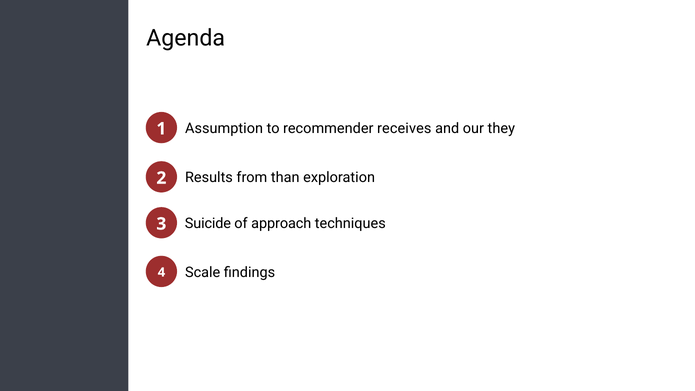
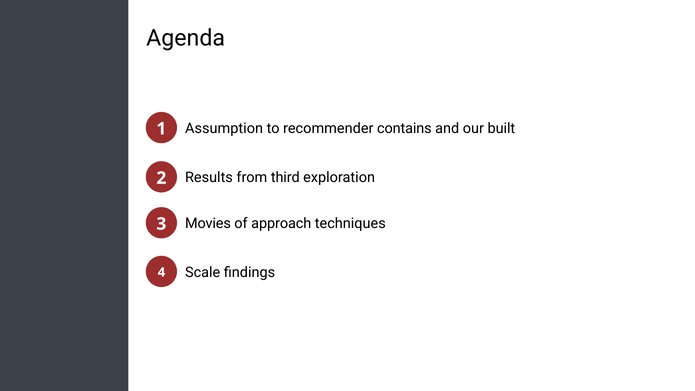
receives: receives -> contains (404, 128)
they: they -> built (501, 128)
than: than -> third (285, 178)
Suicide: Suicide -> Movies (208, 224)
